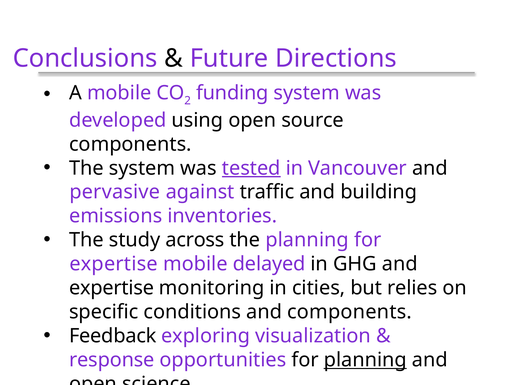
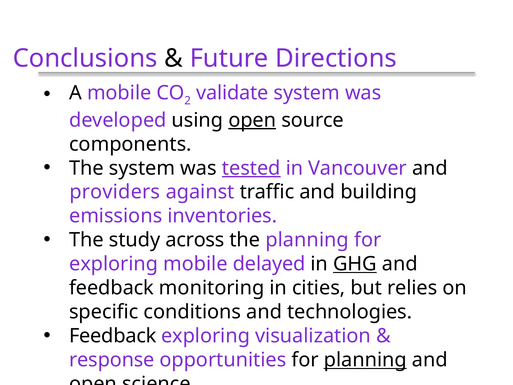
funding: funding -> validate (232, 93)
open underline: none -> present (252, 120)
pervasive: pervasive -> providers (115, 192)
expertise: expertise -> exploring (114, 264)
GHG underline: none -> present (355, 264)
expertise: expertise -> feedback (112, 288)
and components: components -> technologies (350, 312)
